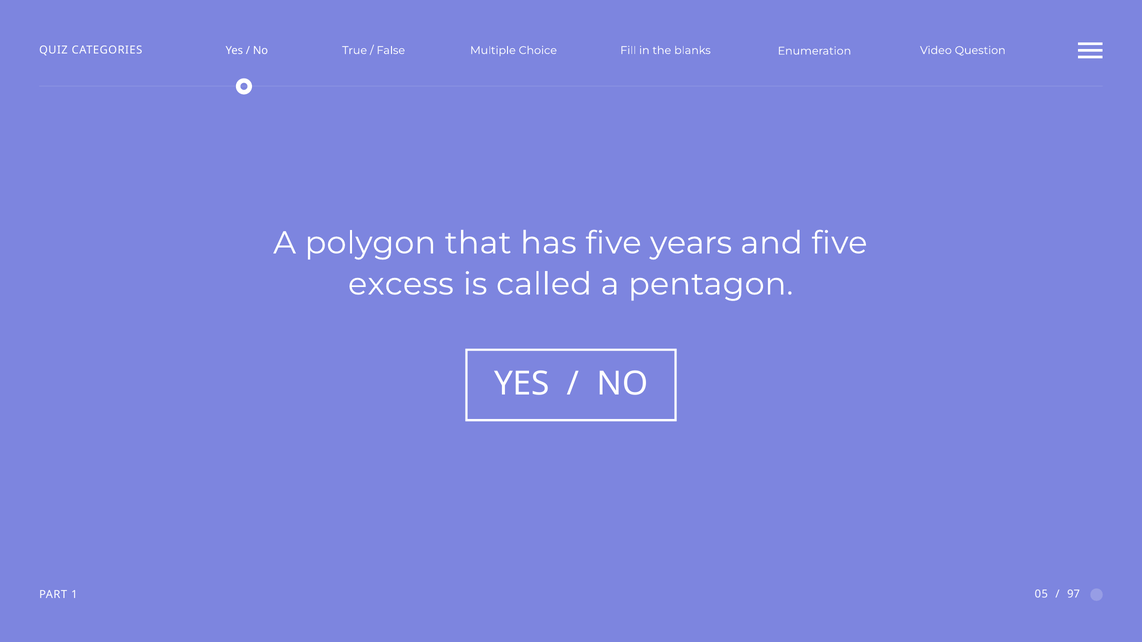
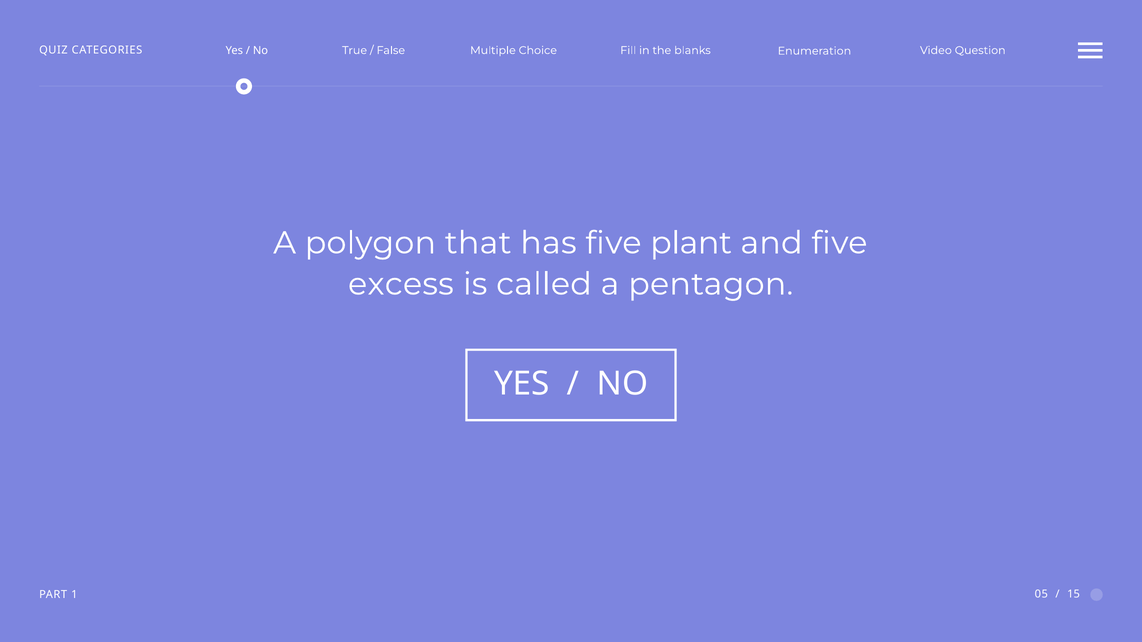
years: years -> plant (691, 243)
97: 97 -> 15 (1074, 594)
